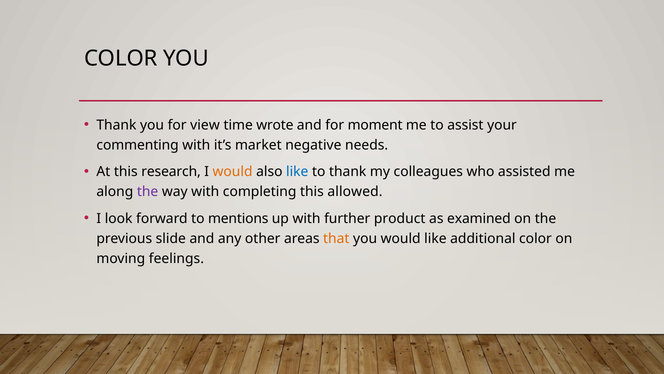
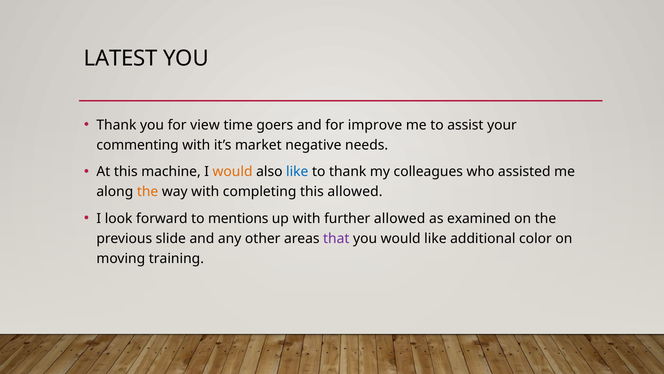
COLOR: COLOR -> LATEST (121, 58)
wrote: wrote -> goers (275, 125)
moment: moment -> improve (375, 125)
research: research -> machine (171, 172)
the colour: purple -> orange (148, 192)
further product: product -> allowed (400, 218)
that colour: orange -> purple (336, 238)
feelings: feelings -> training (176, 258)
